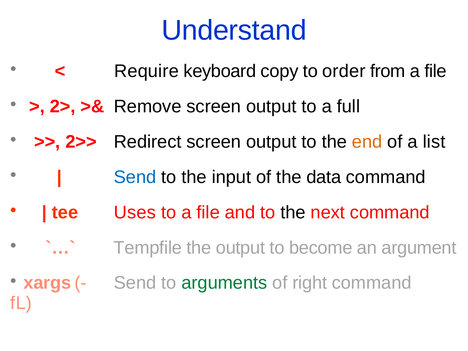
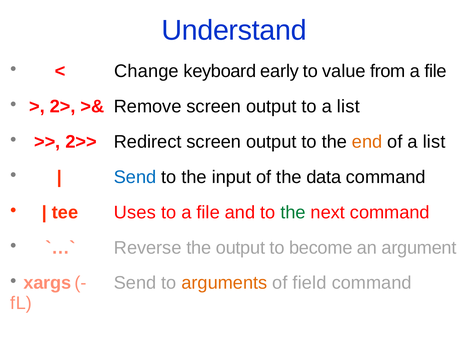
Require: Require -> Change (146, 71)
copy: copy -> early (280, 71)
order: order -> value (344, 71)
to a full: full -> list (348, 107)
the colour: black -> green (293, 212)
Tempfile: Tempfile -> Reverse (148, 248)
arguments colour: green -> orange (224, 283)
right: right -> field (310, 283)
